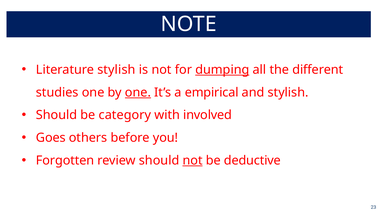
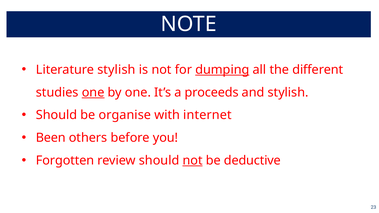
one underline: none -> present (93, 92)
one underline: present -> none (138, 92)
empirical: empirical -> proceeds (212, 92)
category: category -> organise (125, 115)
involved: involved -> internet (207, 115)
Goes: Goes -> Been (51, 138)
